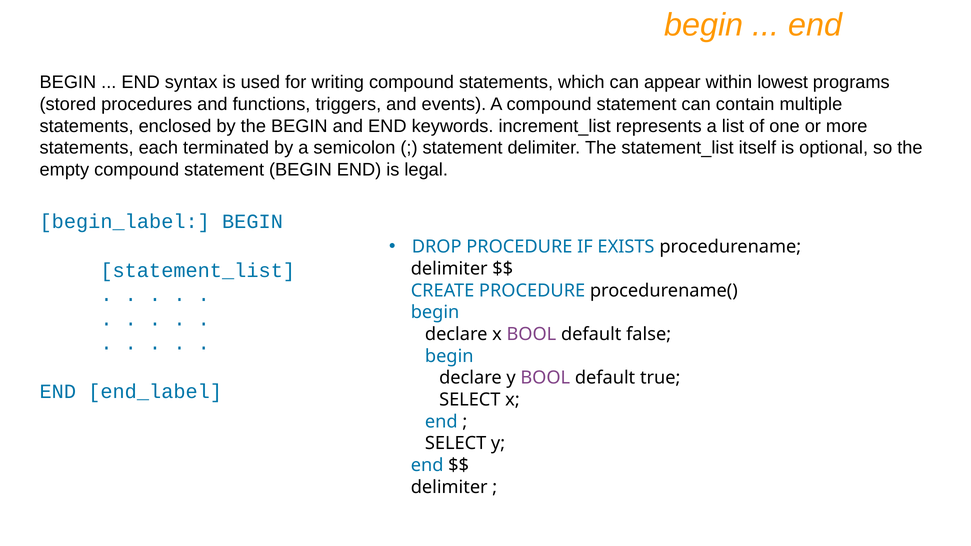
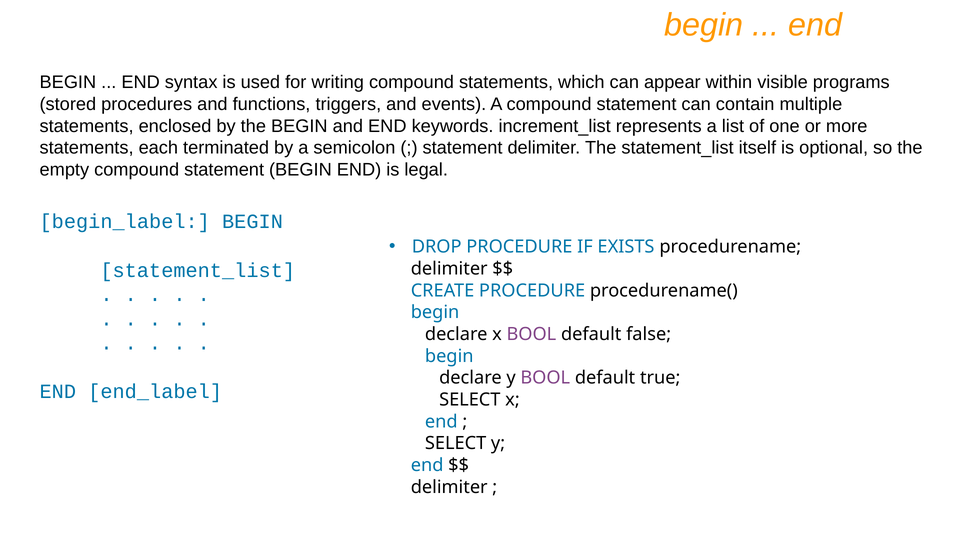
lowest: lowest -> visible (783, 82)
